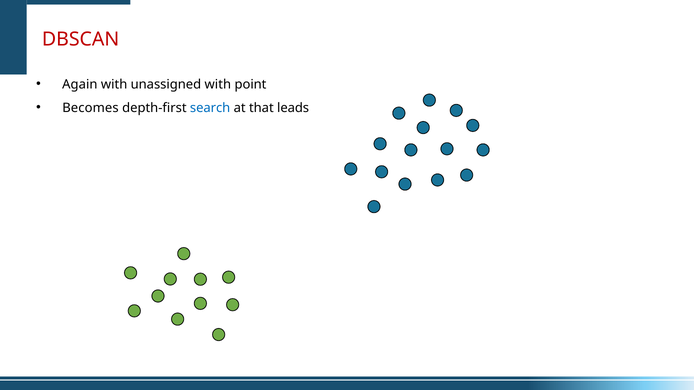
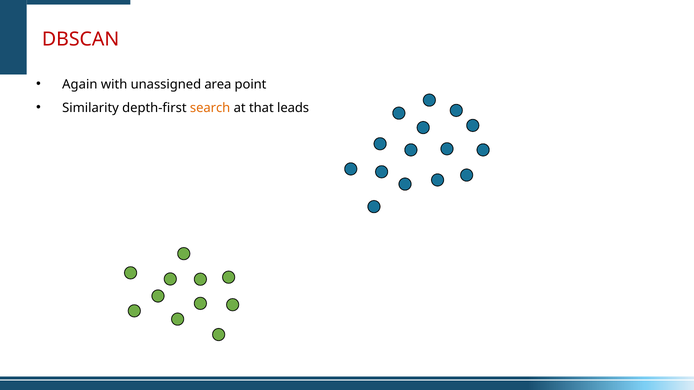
unassigned with: with -> area (218, 84)
Becomes: Becomes -> Similarity (91, 108)
search colour: blue -> orange (210, 108)
